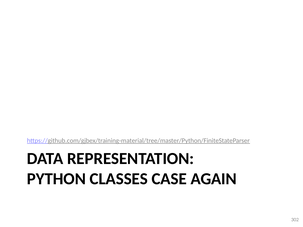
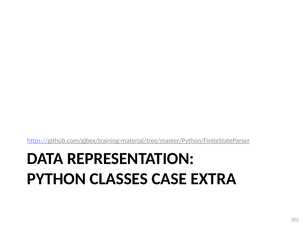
AGAIN: AGAIN -> EXTRA (213, 179)
